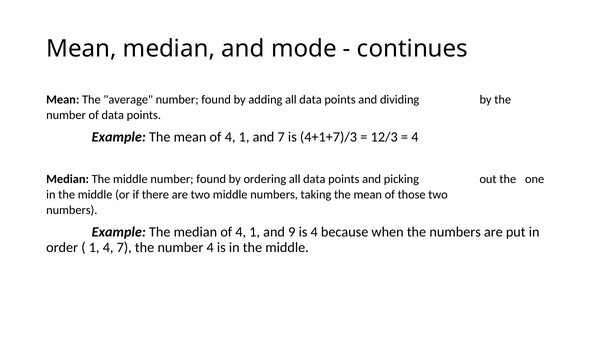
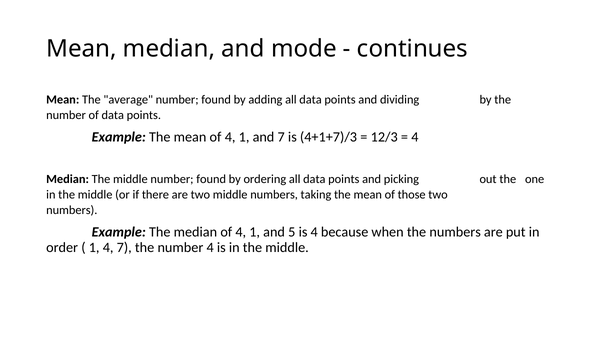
9: 9 -> 5 (292, 232)
